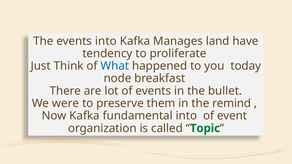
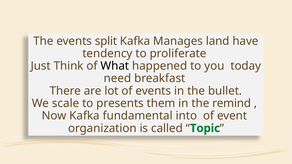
events into: into -> split (106, 41)
What colour: blue -> black (115, 66)
node: node -> need (117, 79)
were: were -> scale (66, 103)
preserve: preserve -> presents (120, 103)
